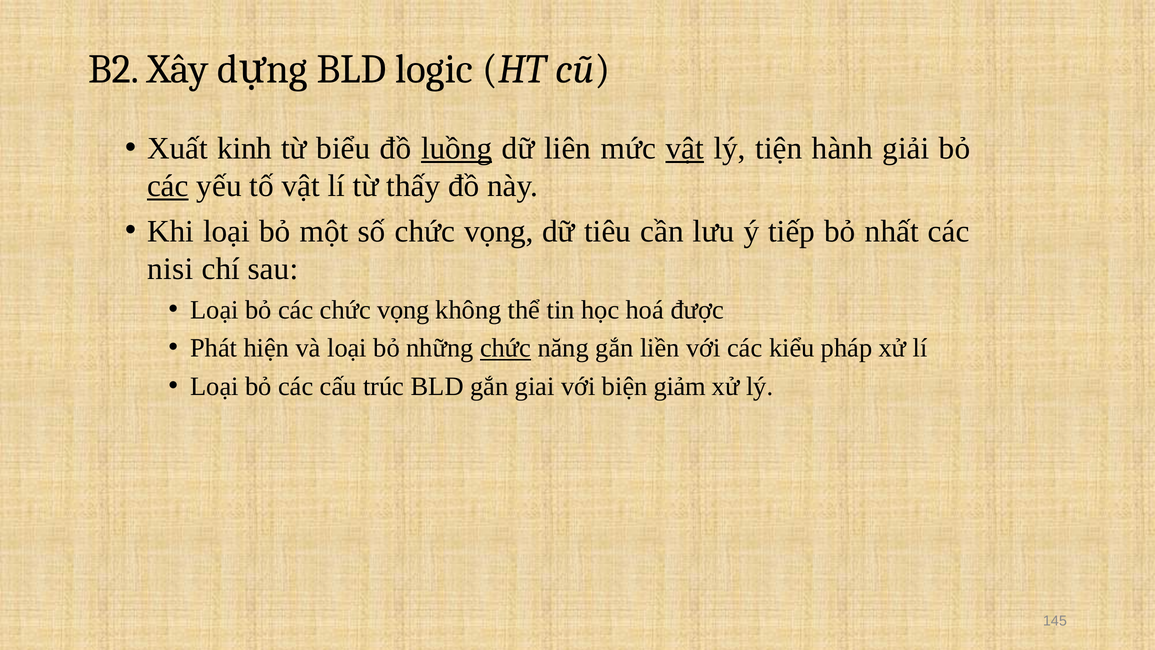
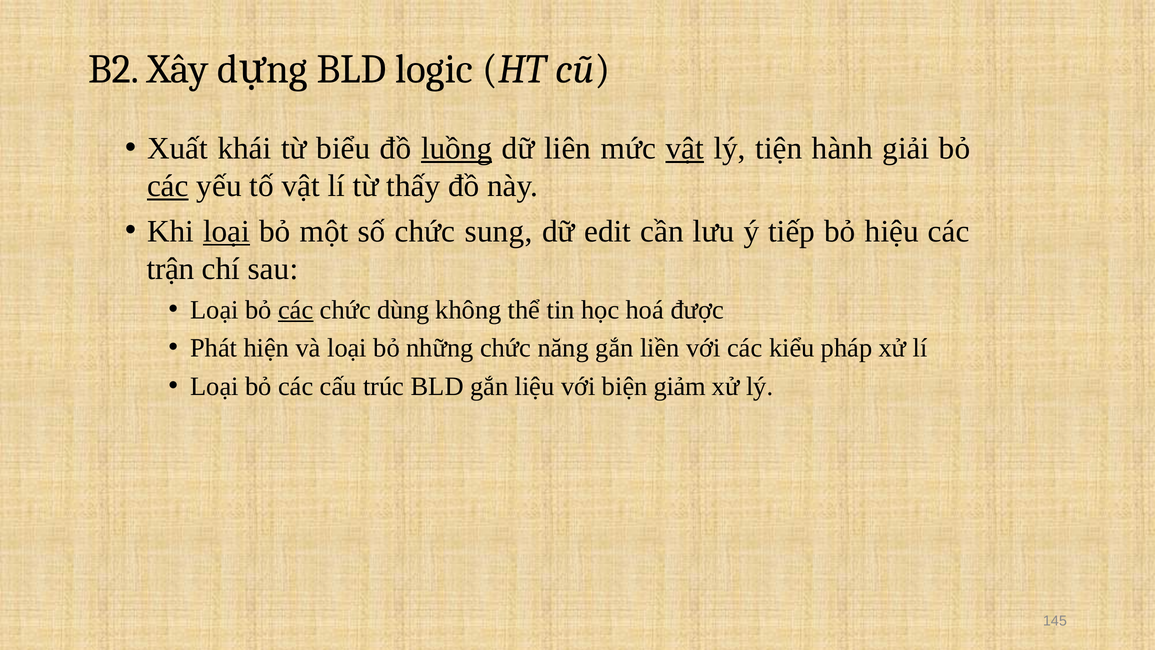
kinh: kinh -> khái (244, 148)
loại underline: none -> present (227, 231)
số chức vọng: vọng -> sung (499, 231)
tiêu: tiêu -> edit (608, 231)
nhất: nhất -> hiệu (892, 231)
nisi: nisi -> trận (171, 269)
các underline: none -> present (296, 310)
vọng: vọng -> dùng (403, 310)
chức underline: present -> none (505, 348)
giai: giai -> liệu (535, 386)
